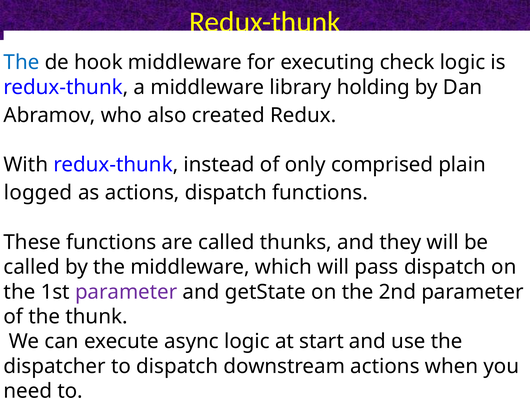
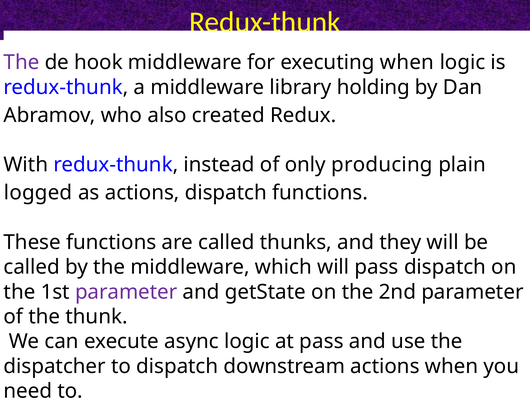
The colour: blue -> purple (21, 62)
executing check: check -> when (407, 62)
comprised: comprised -> producing (382, 165)
at start: start -> pass (321, 341)
